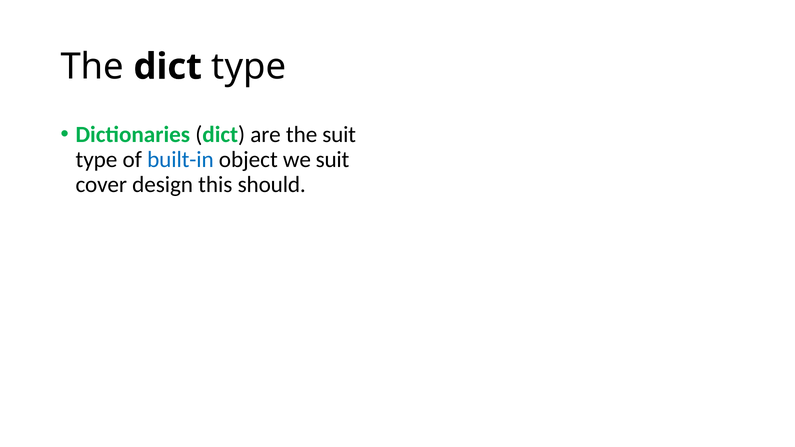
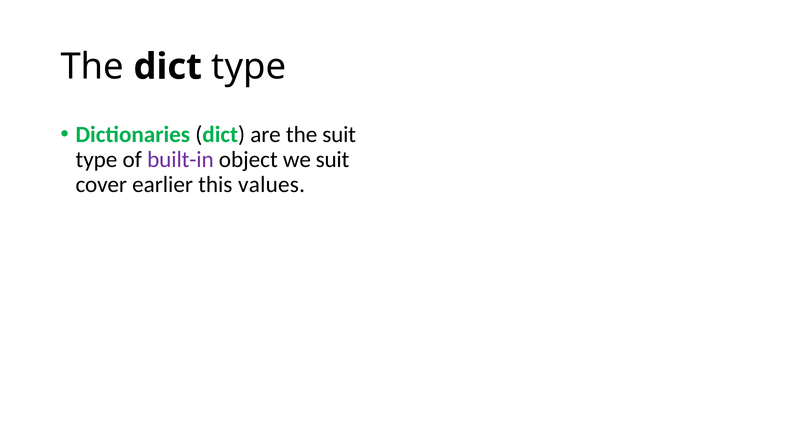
built-in colour: blue -> purple (180, 159)
design: design -> earlier (163, 185)
should: should -> values (272, 185)
